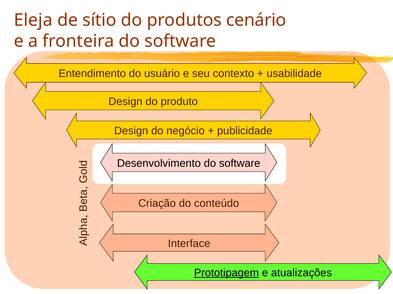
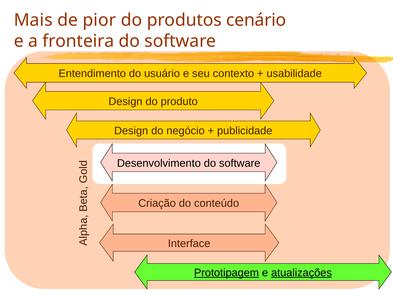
Eleja: Eleja -> Mais (33, 20)
sítio: sítio -> pior (99, 20)
atualizações underline: none -> present (301, 273)
